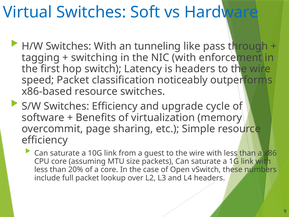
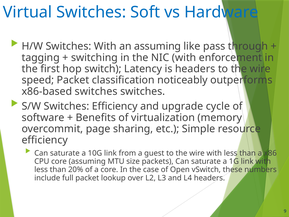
an tunneling: tunneling -> assuming (158, 46)
x86-based resource: resource -> switches (96, 91)
